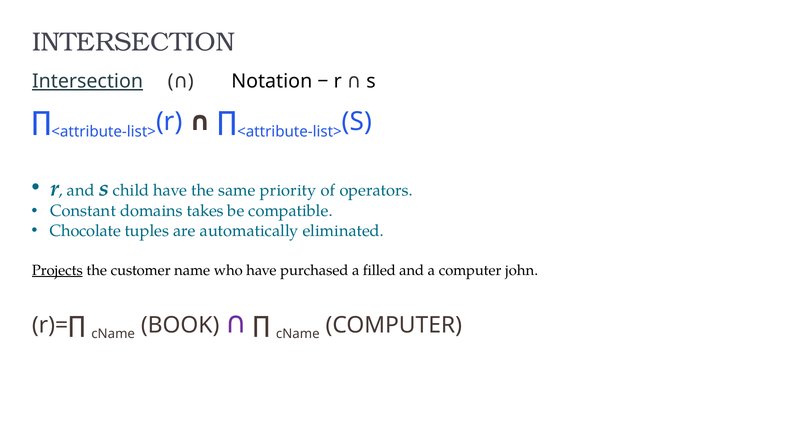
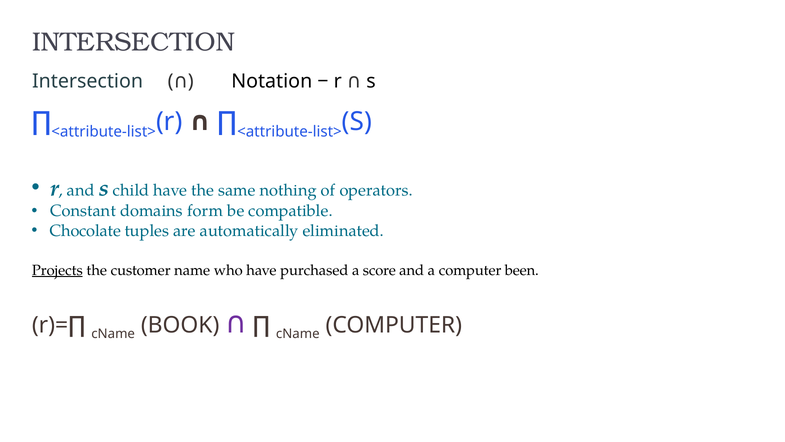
Intersection underline: present -> none (88, 81)
priority: priority -> nothing (288, 190)
takes: takes -> form (205, 211)
filled: filled -> score (379, 270)
john: john -> been (522, 270)
